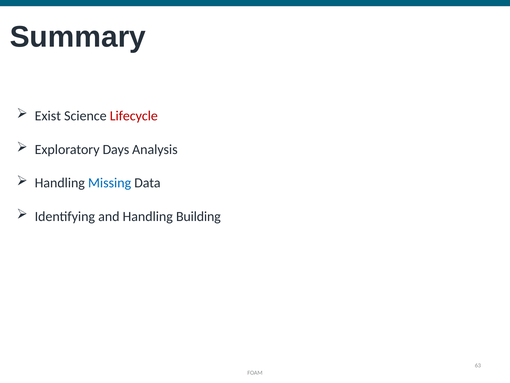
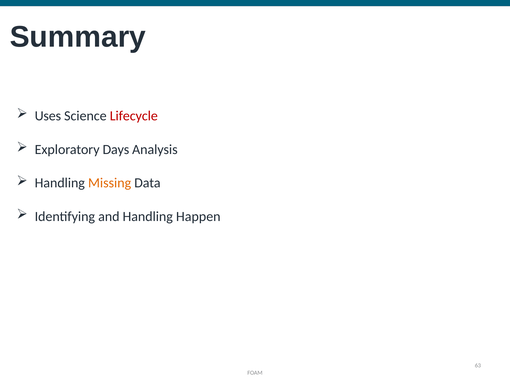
Exist: Exist -> Uses (48, 116)
Missing colour: blue -> orange (110, 183)
Building: Building -> Happen (198, 216)
